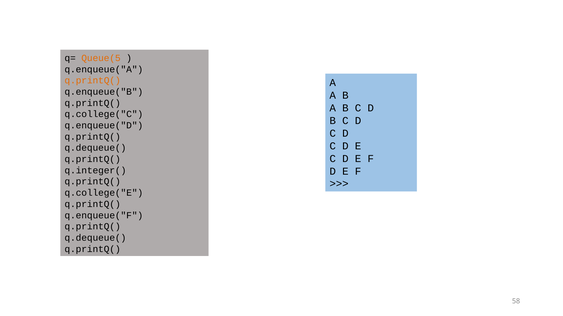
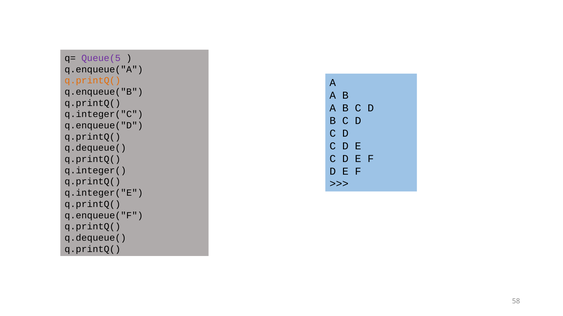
Queue(5 colour: orange -> purple (101, 58)
q.college("C: q.college("C -> q.integer("C (104, 114)
q.college("E: q.college("E -> q.integer("E (104, 193)
